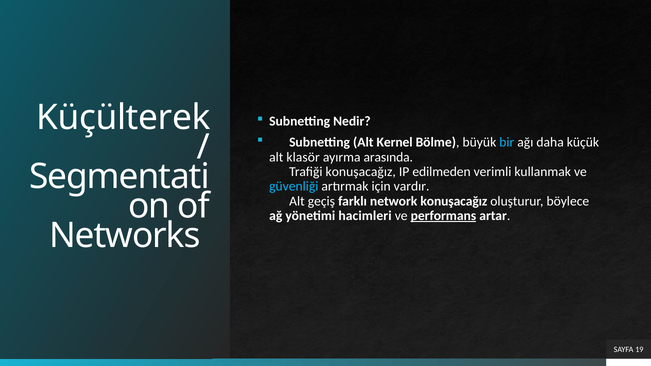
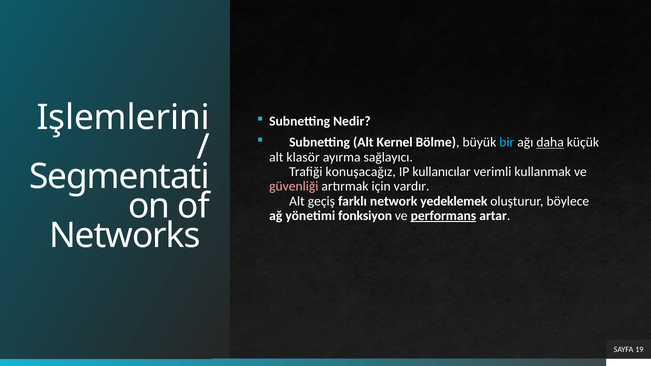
Küçülterek: Küçülterek -> Işlemlerini (123, 117)
daha underline: none -> present (550, 143)
arasında: arasında -> sağlayıcı (388, 157)
edilmeden: edilmeden -> kullanıcılar (442, 172)
güvenliği colour: light blue -> pink (294, 187)
network konuşacağız: konuşacağız -> yedeklemek (454, 201)
hacimleri: hacimleri -> fonksiyon (365, 216)
